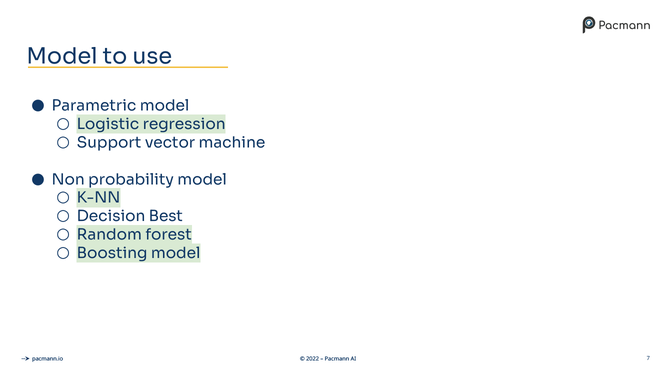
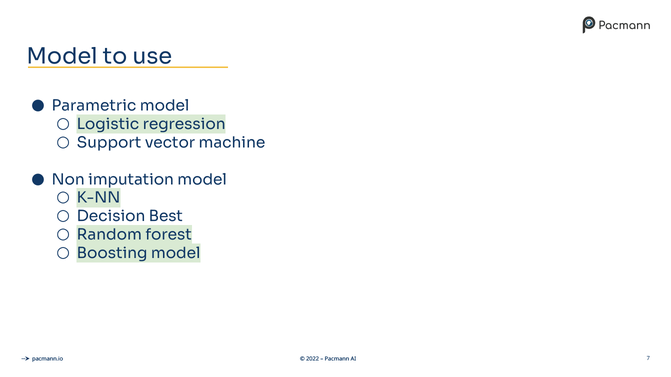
probability: probability -> imputation (131, 180)
